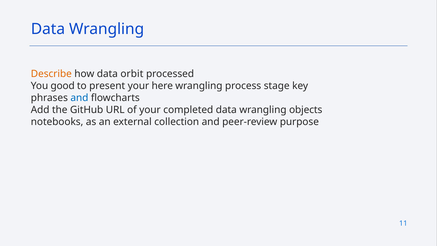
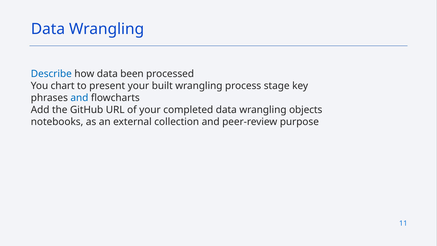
Describe colour: orange -> blue (51, 74)
orbit: orbit -> been (132, 74)
good: good -> chart (63, 86)
here: here -> built (162, 86)
